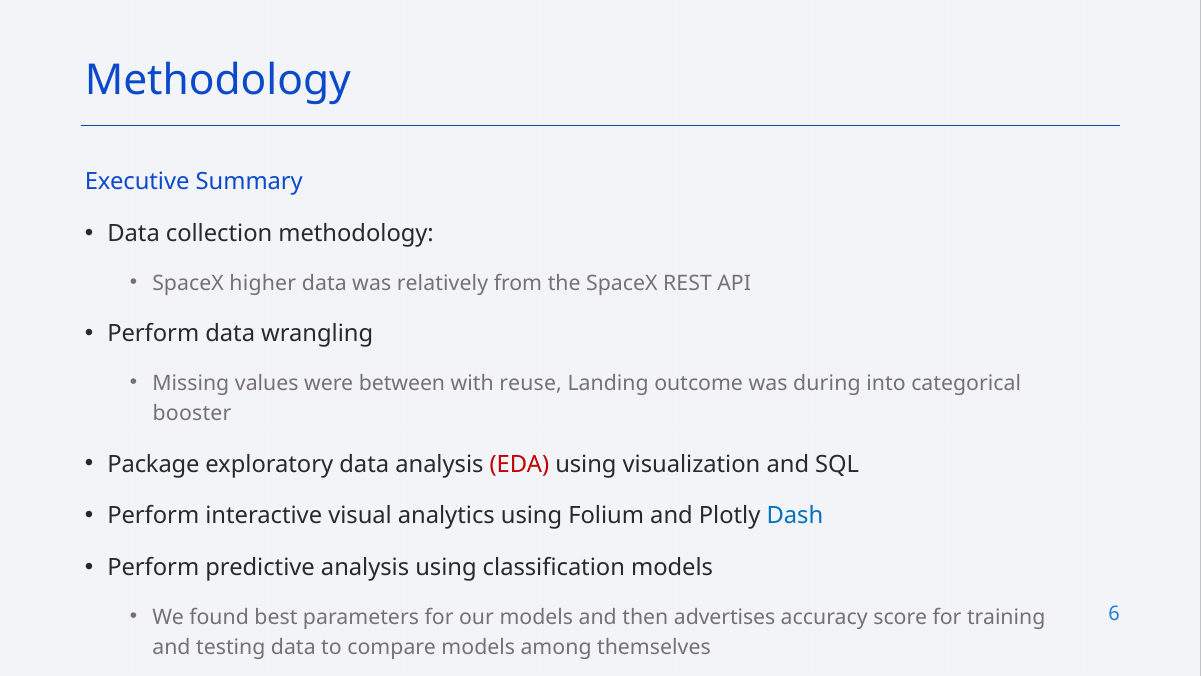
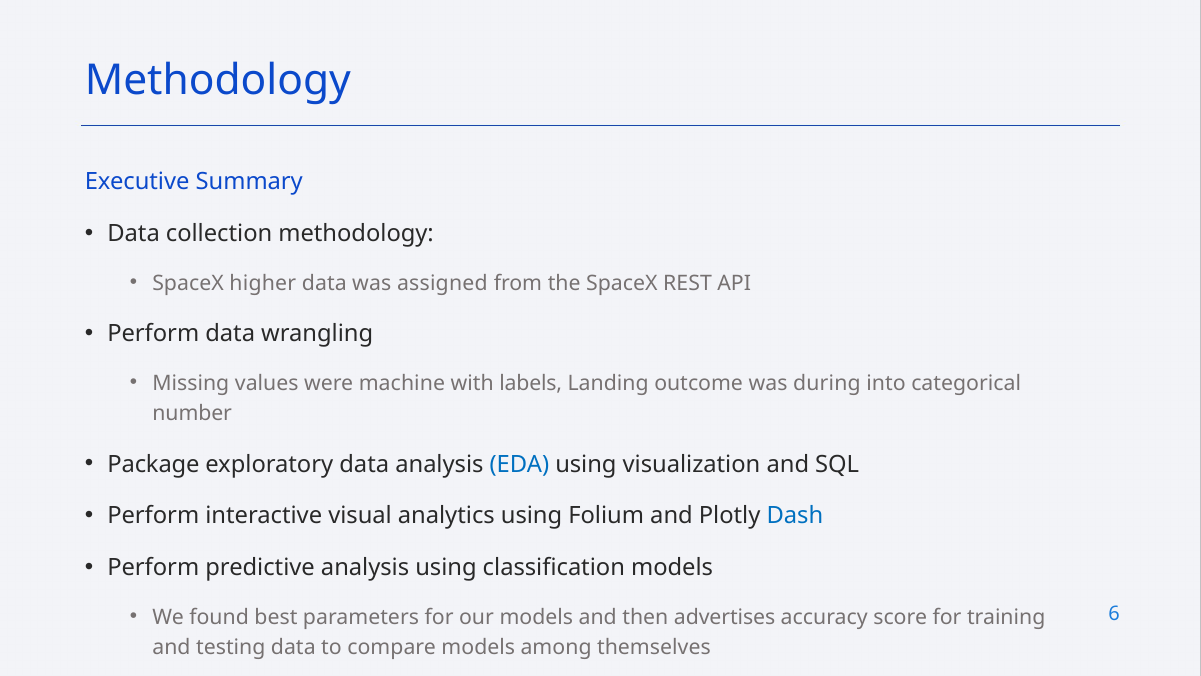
relatively: relatively -> assigned (442, 283)
between: between -> machine (402, 383)
reuse: reuse -> labels (531, 383)
booster: booster -> number (192, 413)
EDA colour: red -> blue (519, 464)
